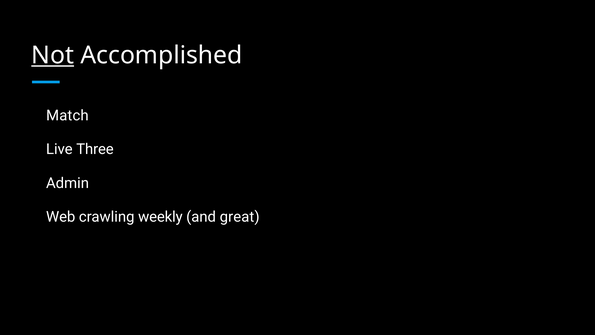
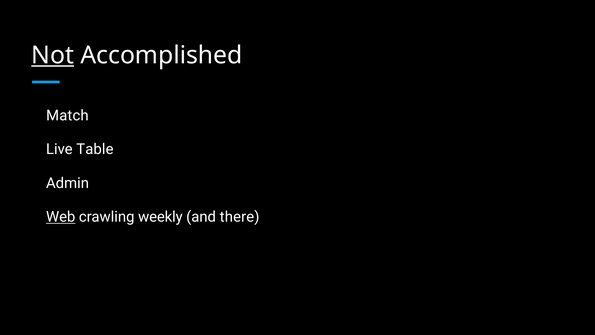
Three: Three -> Table (95, 149)
Web underline: none -> present (61, 217)
great: great -> there (240, 217)
